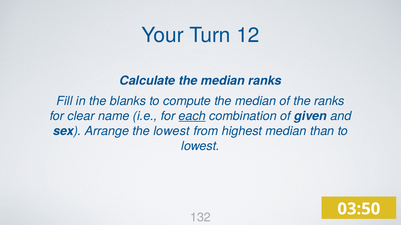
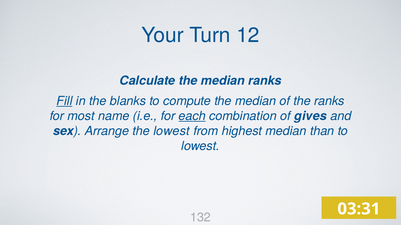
Fill underline: none -> present (64, 101)
clear: clear -> most (81, 116)
given: given -> gives (311, 116)
03:50: 03:50 -> 03:31 (359, 209)
